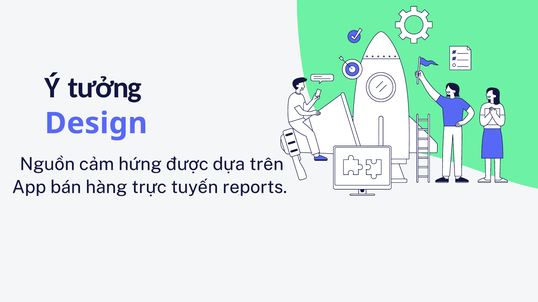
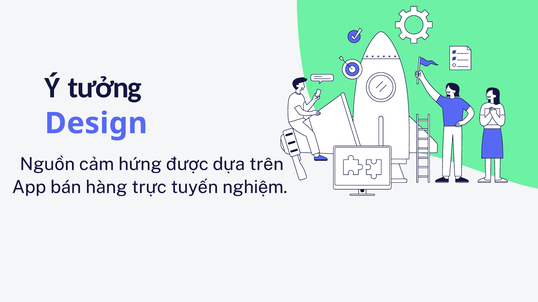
reports: reports -> nghiệm (255, 187)
